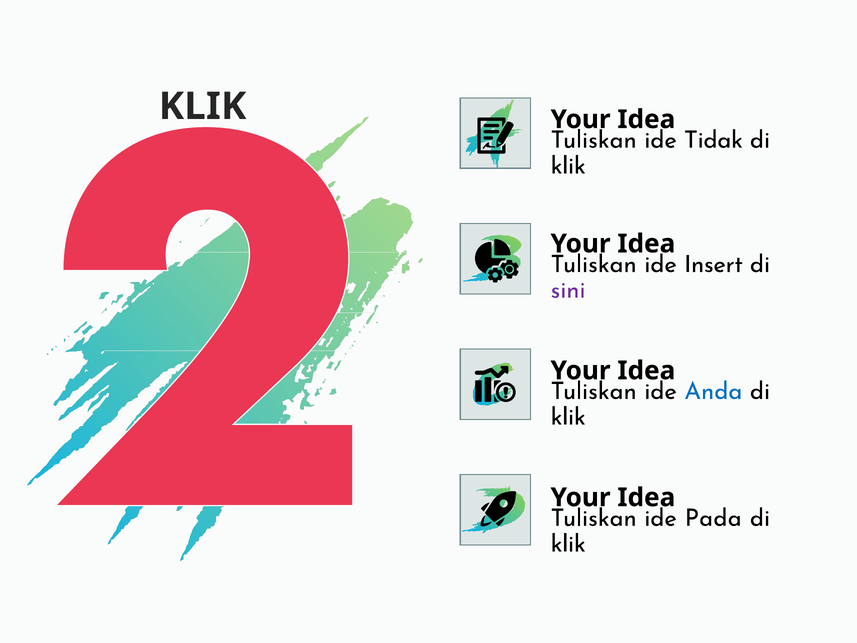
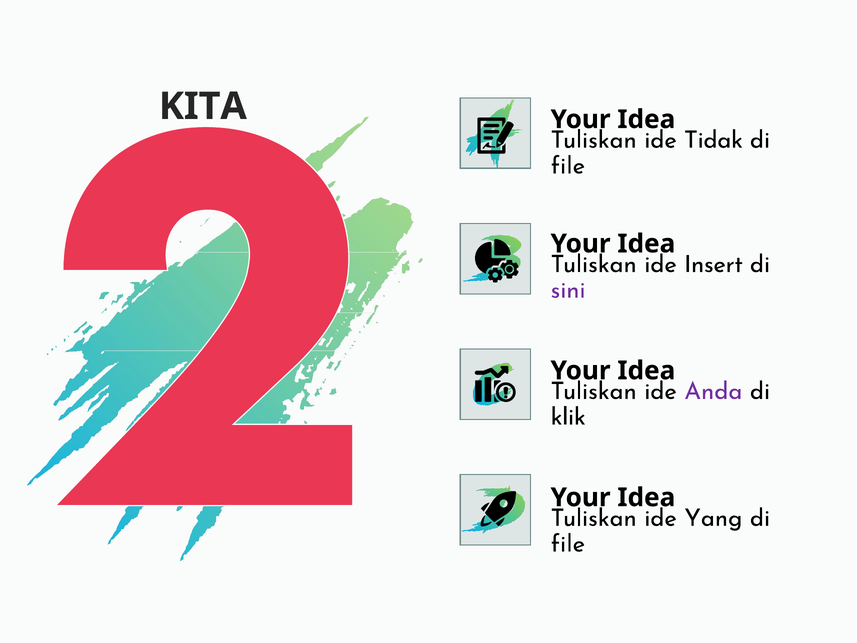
KLIK: KLIK -> KITA (203, 106)
klik: klik -> file (568, 165)
Anda colour: blue -> purple (713, 391)
Pada: Pada -> Yang (713, 518)
klik: klik -> file (568, 543)
